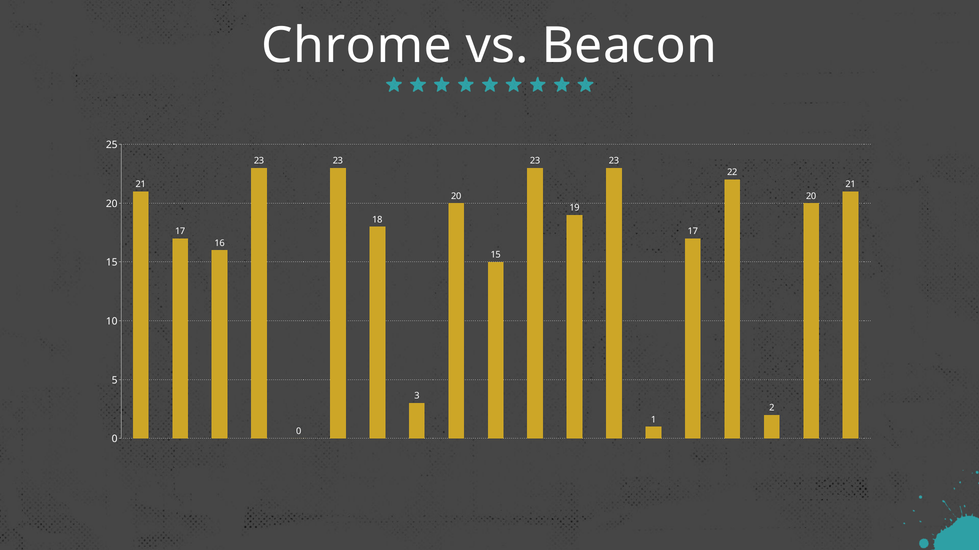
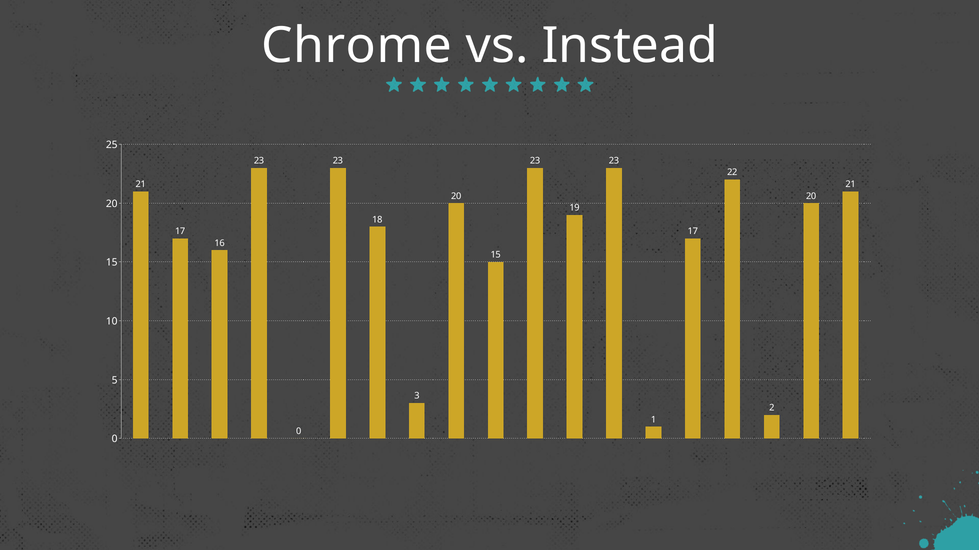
Beacon: Beacon -> Instead (630, 46)
